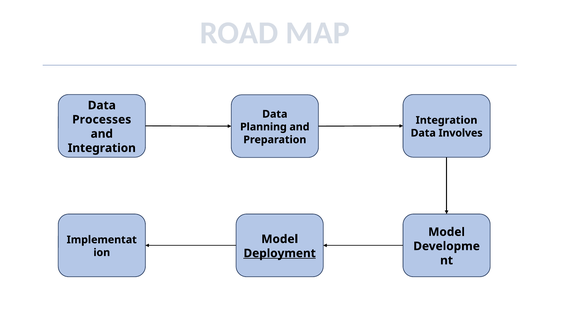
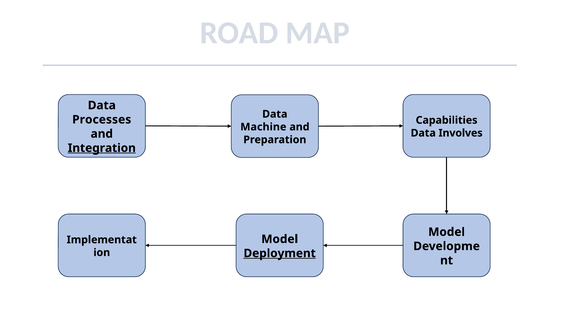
Integration: Integration -> Capabilities (447, 120)
Planning: Planning -> Machine (263, 127)
Integration underline: none -> present (102, 148)
